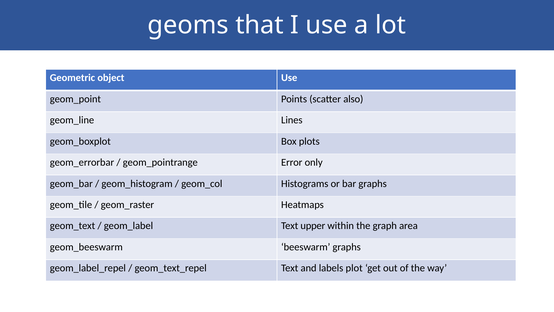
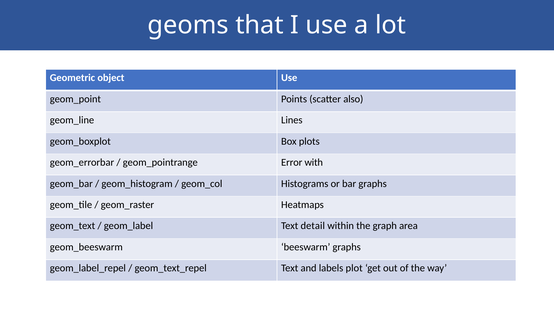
only: only -> with (314, 162)
upper: upper -> detail (313, 226)
